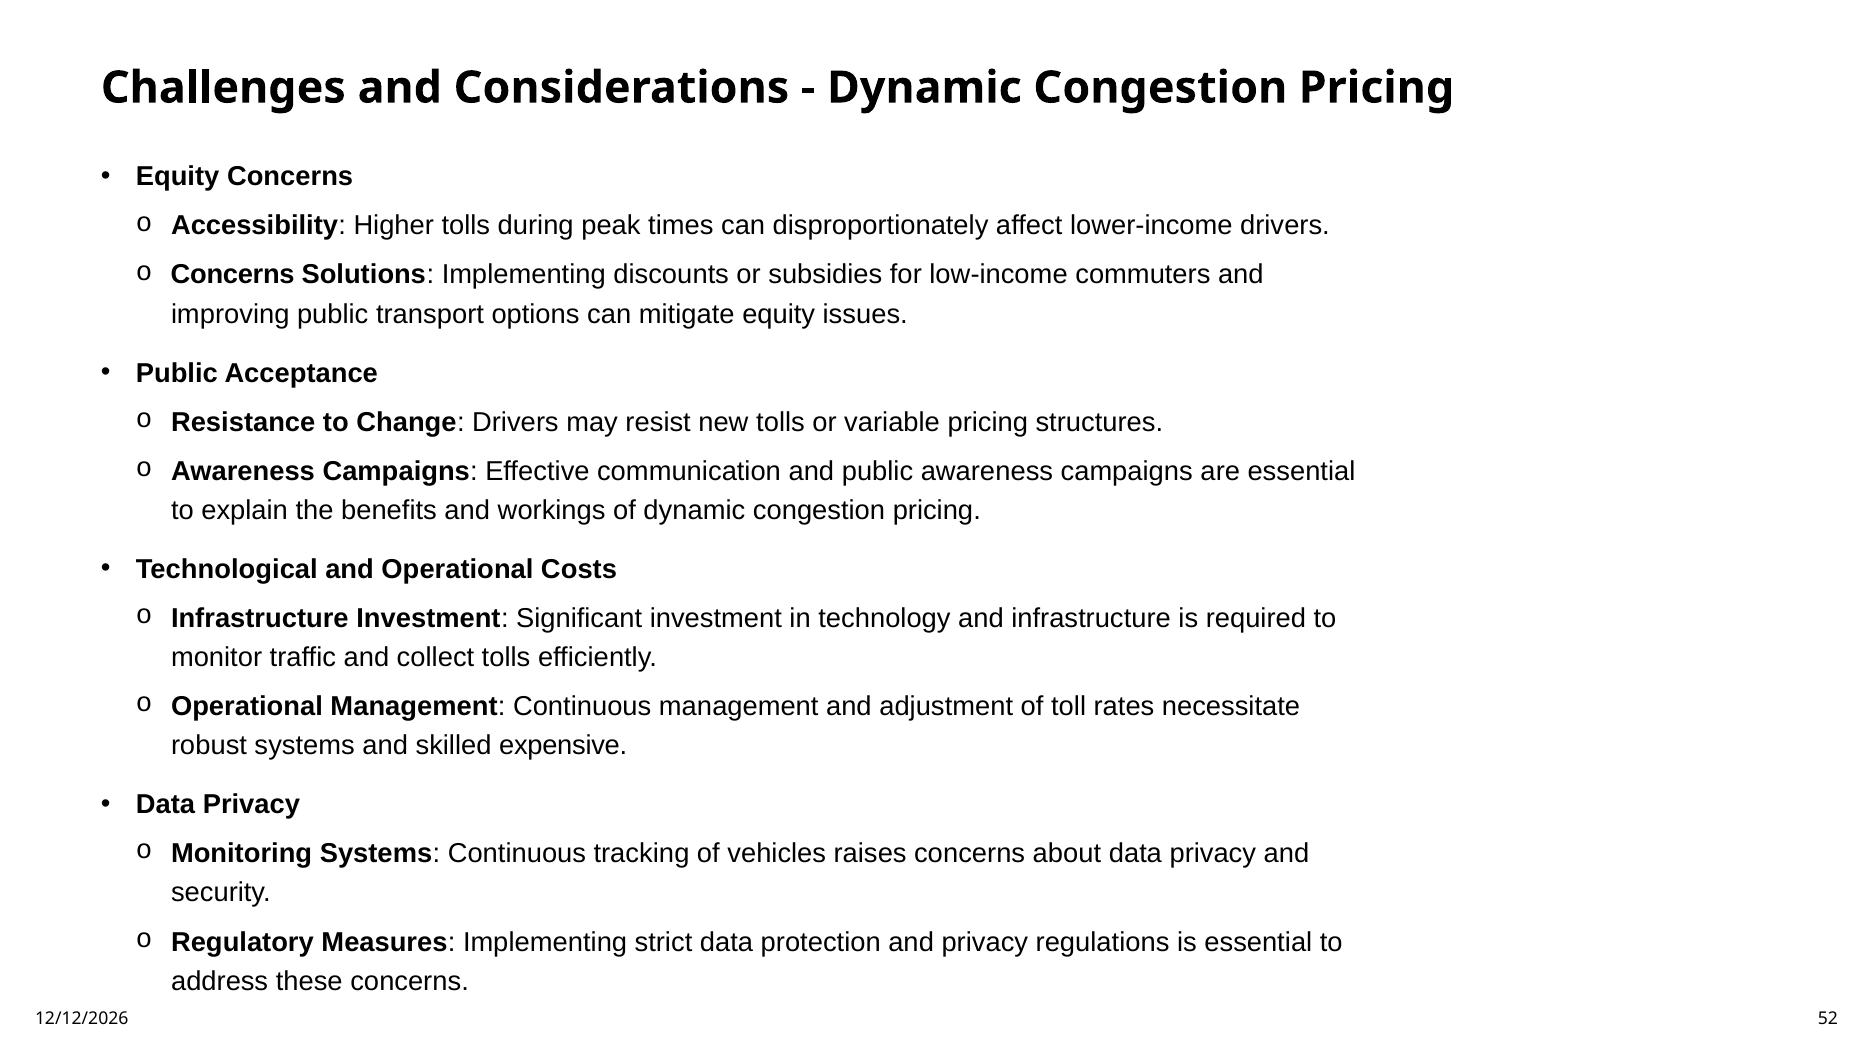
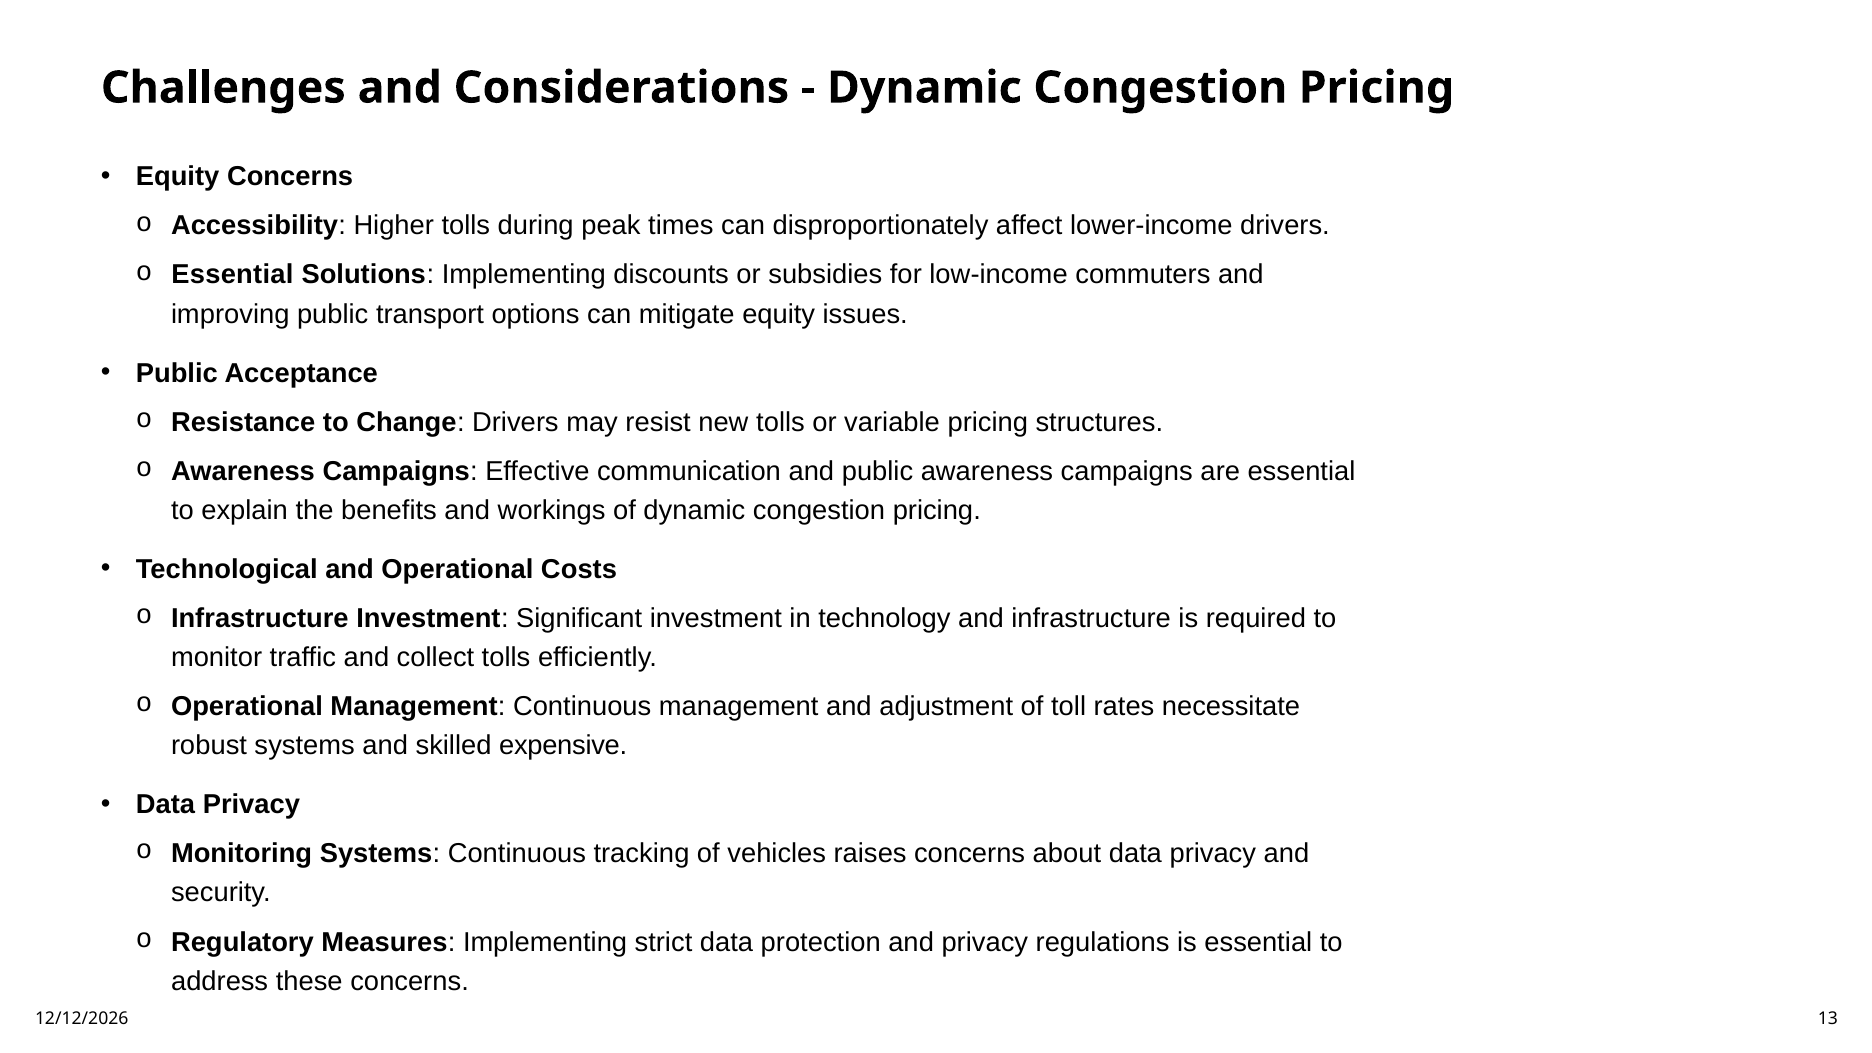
Concerns: Concerns -> Essential (232, 275)
52: 52 -> 13 (1828, 1019)
